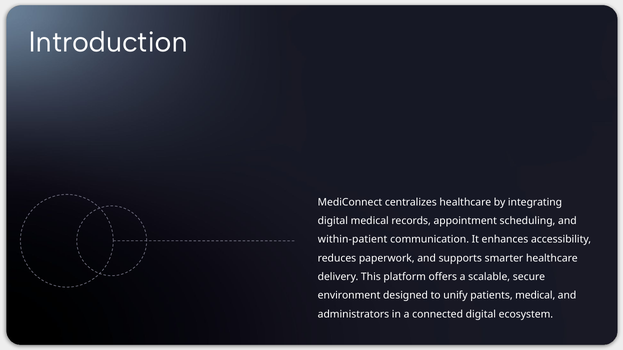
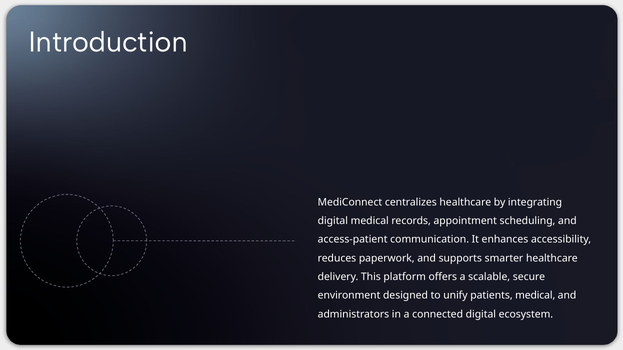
within-patient: within-patient -> access-patient (353, 240)
